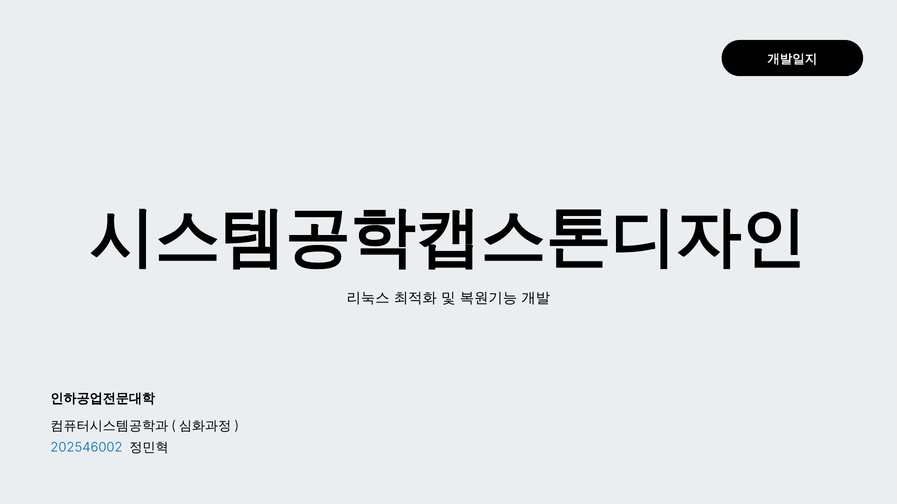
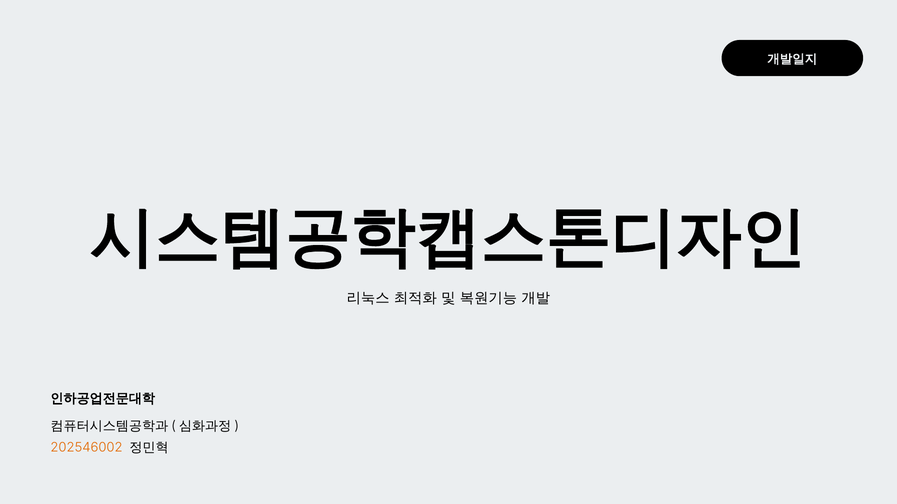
202546002 colour: blue -> orange (87, 448)
